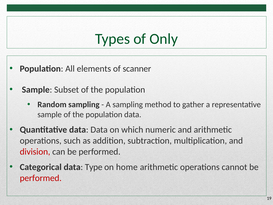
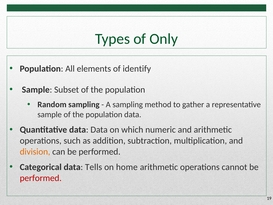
scanner: scanner -> identify (137, 69)
division colour: red -> orange (35, 151)
Type: Type -> Tells (94, 167)
